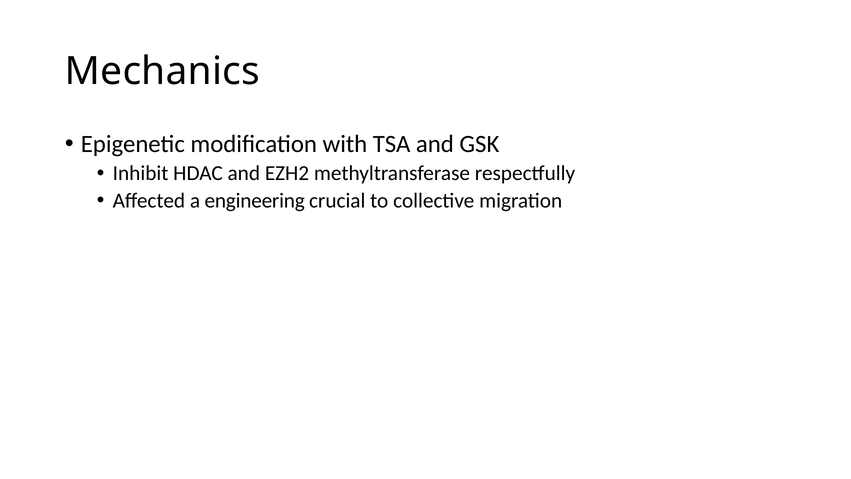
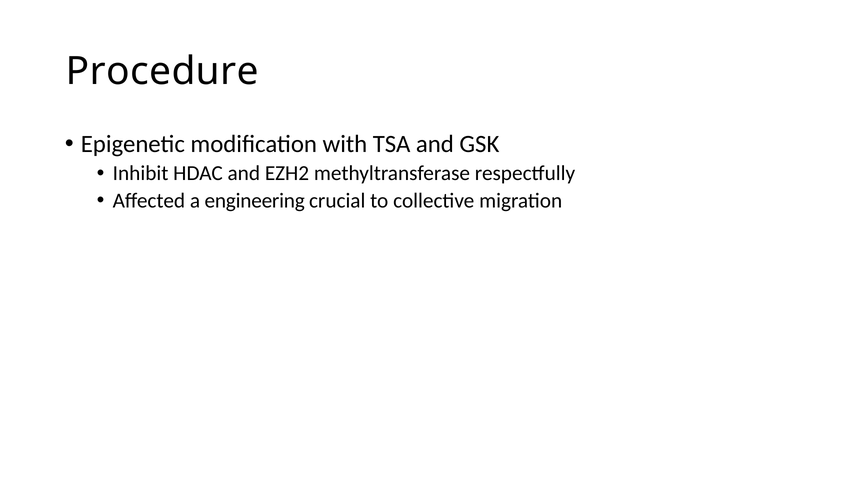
Mechanics: Mechanics -> Procedure (162, 71)
